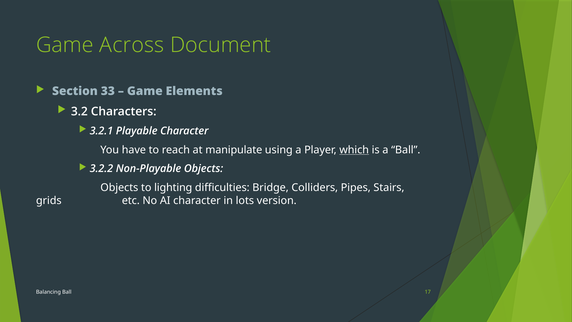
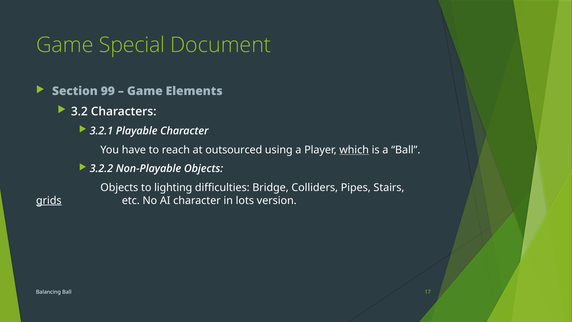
Across: Across -> Special (132, 45)
33: 33 -> 99 (108, 91)
manipulate: manipulate -> outsourced (234, 150)
grids underline: none -> present (49, 200)
